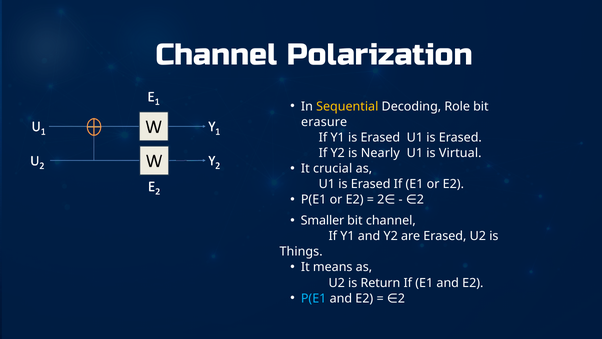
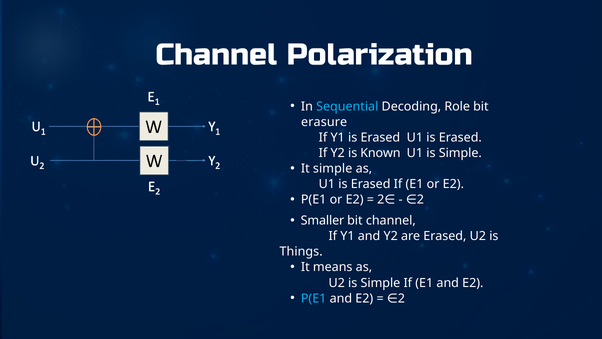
Sequential colour: yellow -> light blue (347, 106)
Nearly: Nearly -> Known (380, 153)
U1 is Virtual: Virtual -> Simple (460, 153)
It crucial: crucial -> simple (333, 168)
U2 is Return: Return -> Simple (380, 283)
